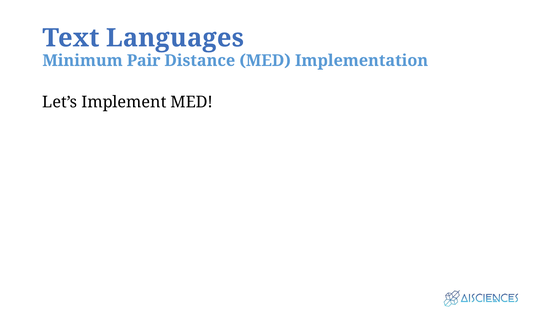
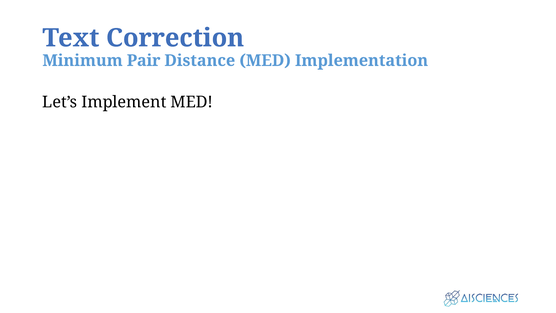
Languages: Languages -> Correction (175, 38)
